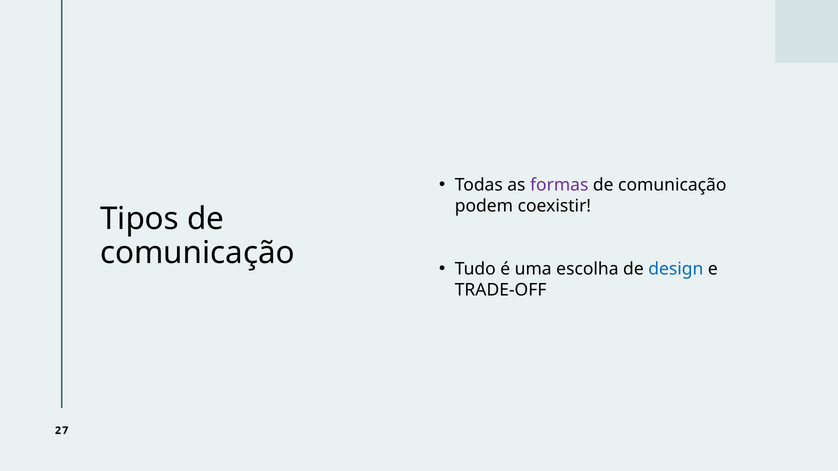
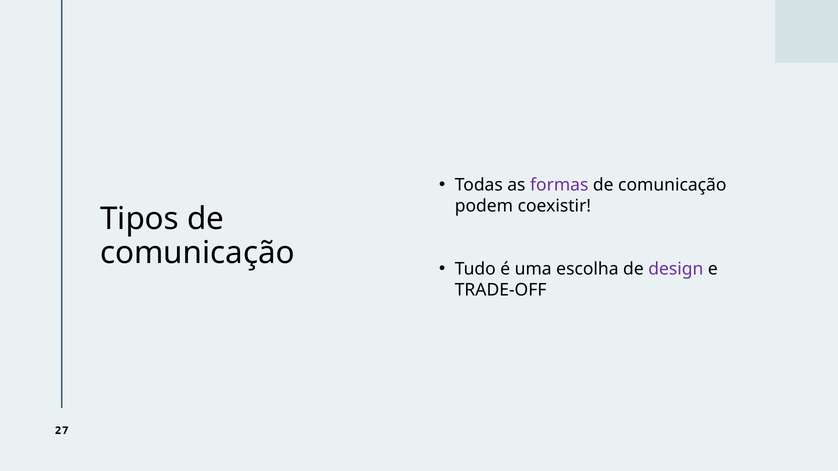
design colour: blue -> purple (676, 269)
